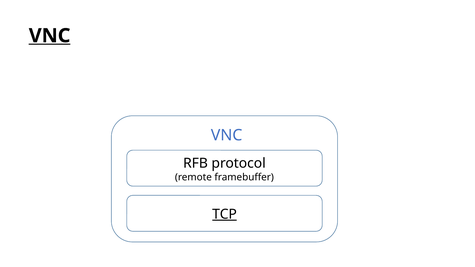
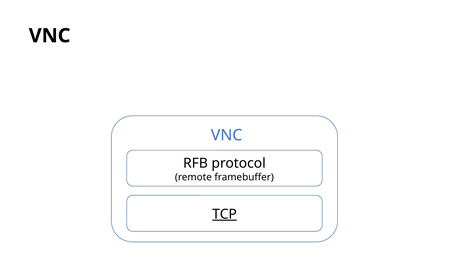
VNC underline: present -> none (50, 36)
